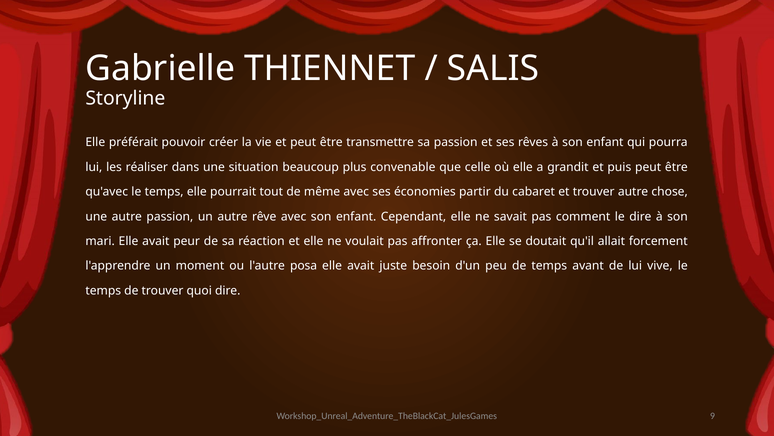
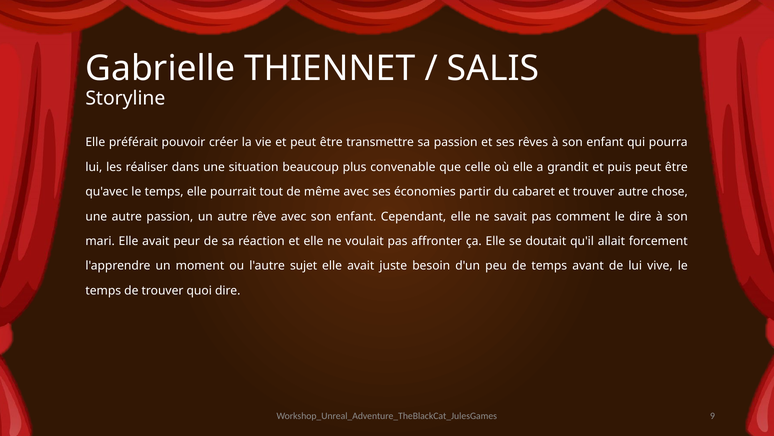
posa: posa -> sujet (304, 266)
